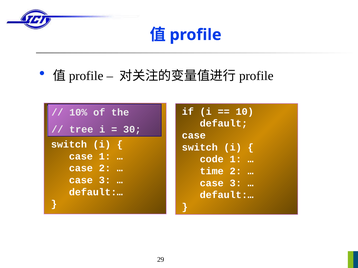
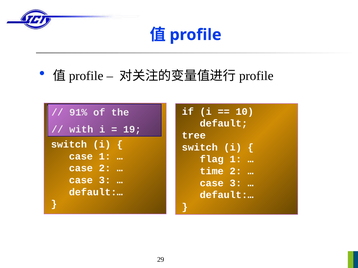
10%: 10% -> 91% (78, 113)
tree: tree -> with (81, 130)
30: 30 -> 19 (132, 130)
case: case -> tree (194, 136)
code: code -> flag (212, 159)
